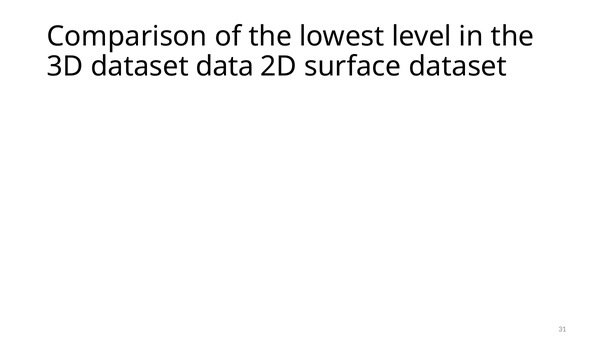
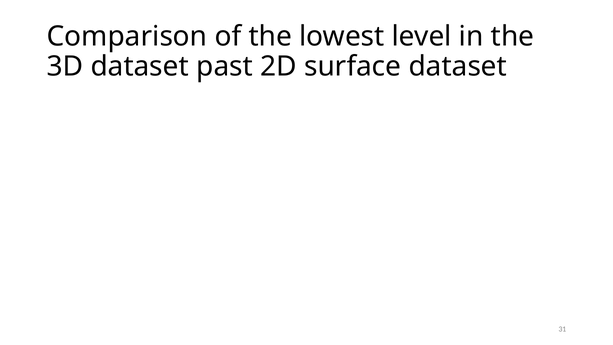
data: data -> past (225, 67)
